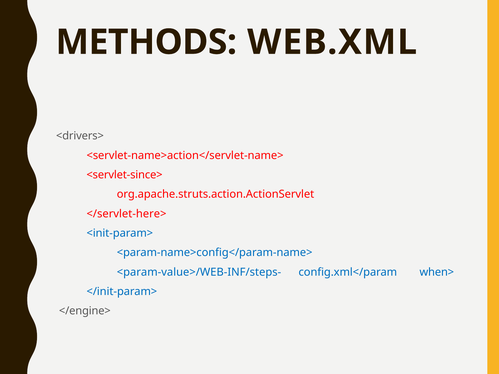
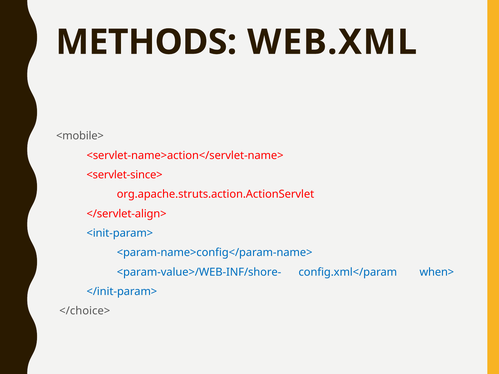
<drivers>: <drivers> -> <mobile> (80, 136)
</servlet-here>: </servlet-here> -> </servlet-align> (127, 214)
<param-value>/WEB-INF/steps-: <param-value>/WEB-INF/steps- -> <param-value>/WEB-INF/shore- (199, 272)
</engine>: </engine> -> </choice> (85, 311)
